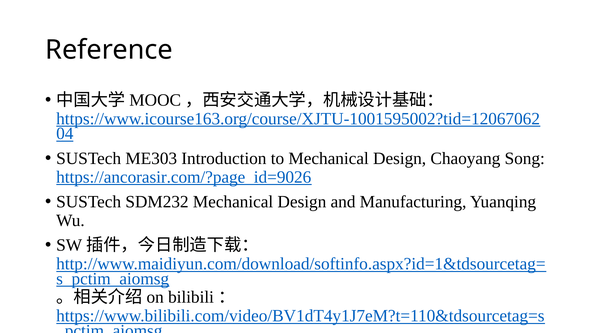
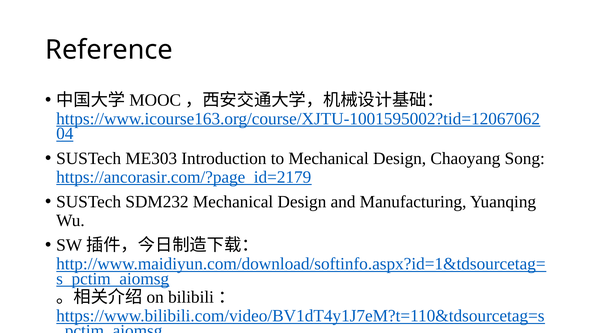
https://ancorasir.com/?page_id=9026: https://ancorasir.com/?page_id=9026 -> https://ancorasir.com/?page_id=2179 (184, 177)
